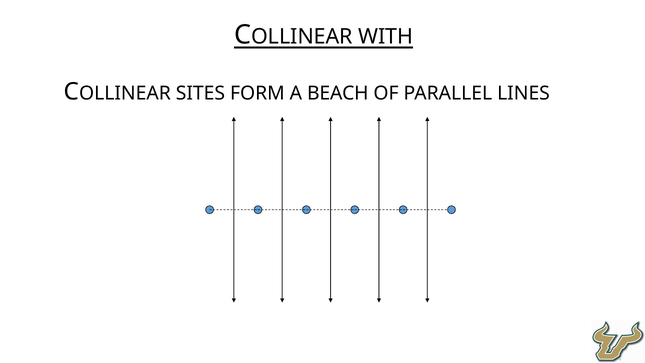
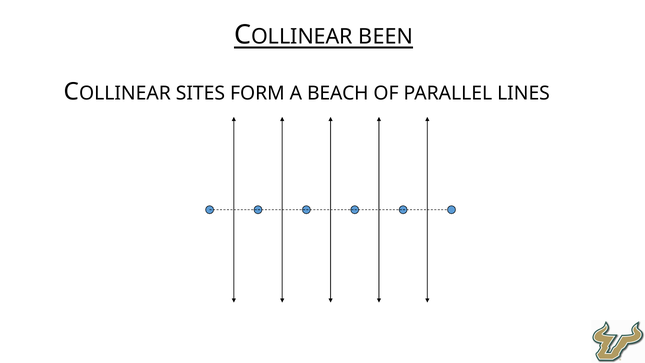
WITH: WITH -> BEEN (386, 36)
